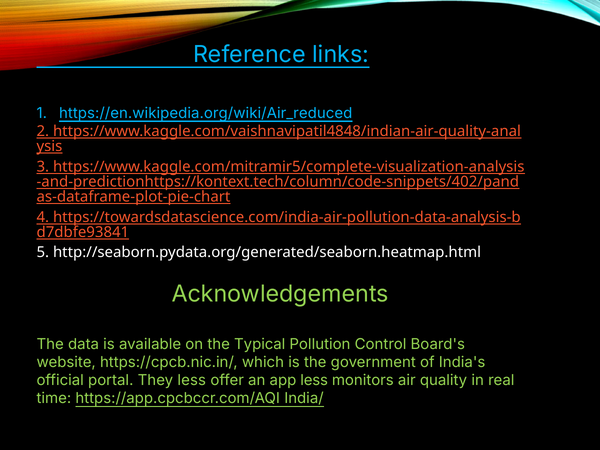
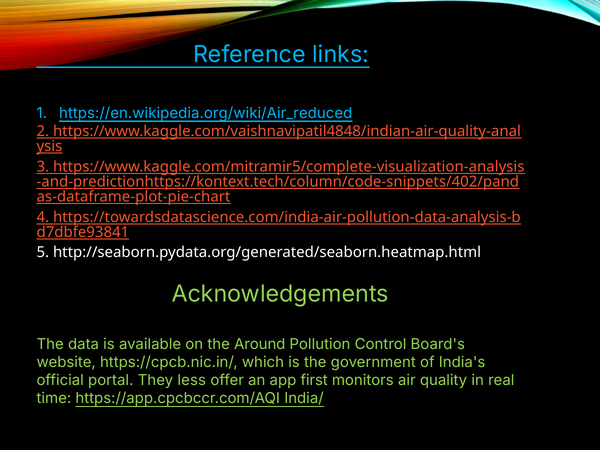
Typical: Typical -> Around (260, 345)
app less: less -> first (314, 381)
